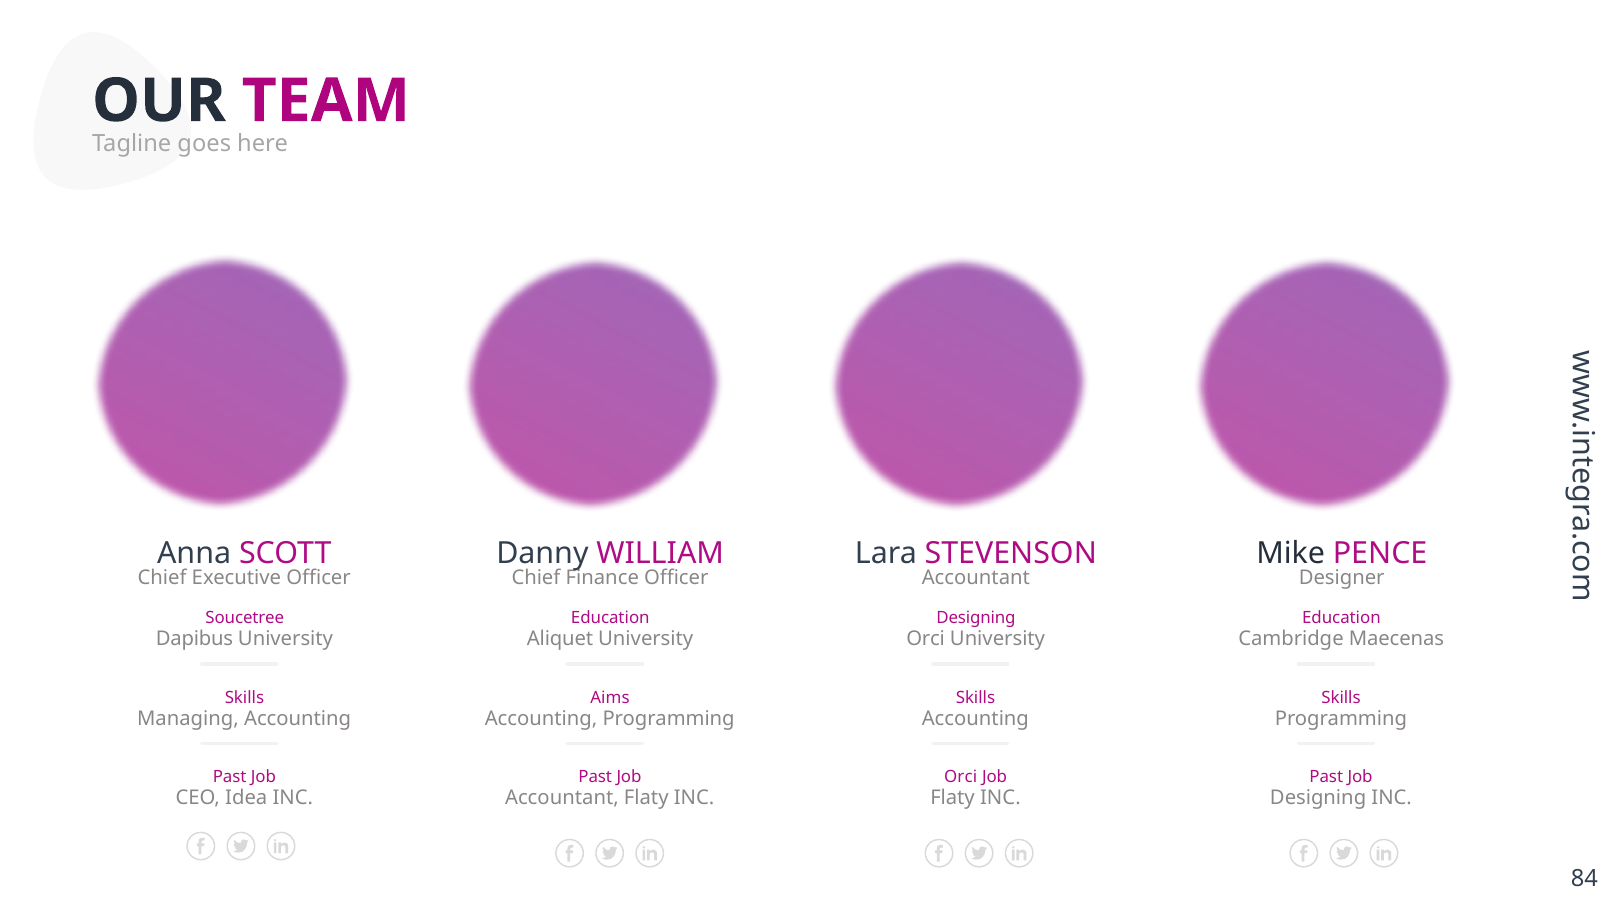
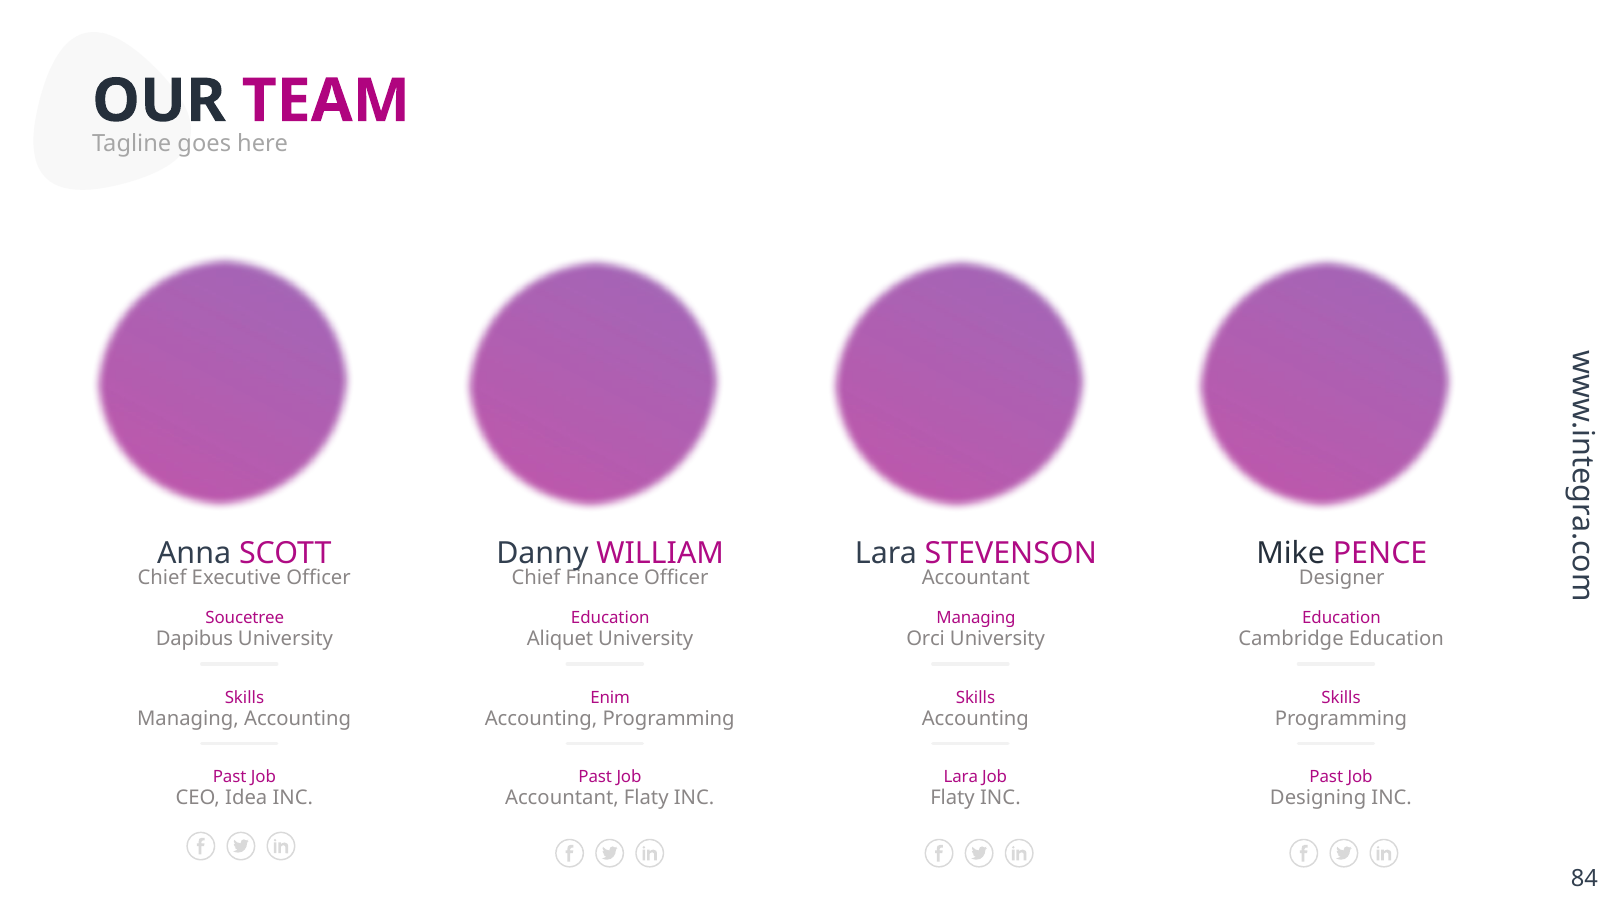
Designing: Designing -> Managing (976, 617)
Cambridge Maecenas: Maecenas -> Education (1396, 638)
Aims: Aims -> Enim (610, 697)
Orci: Orci -> Lara (961, 776)
